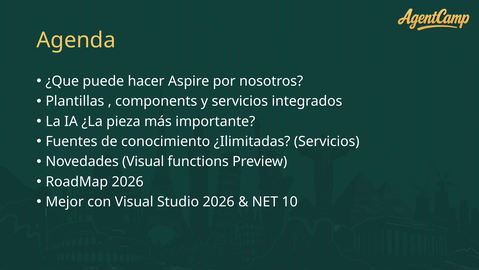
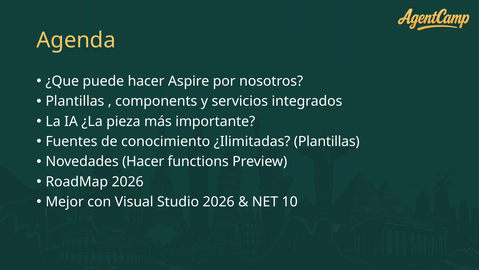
¿Ilimitadas Servicios: Servicios -> Plantillas (327, 141)
Novedades Visual: Visual -> Hacer (143, 161)
